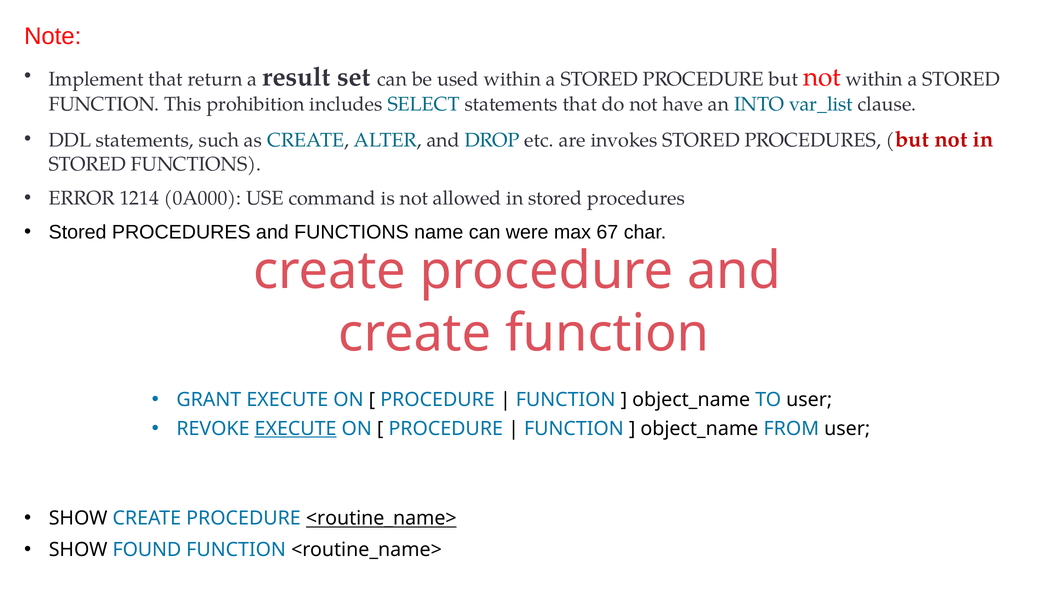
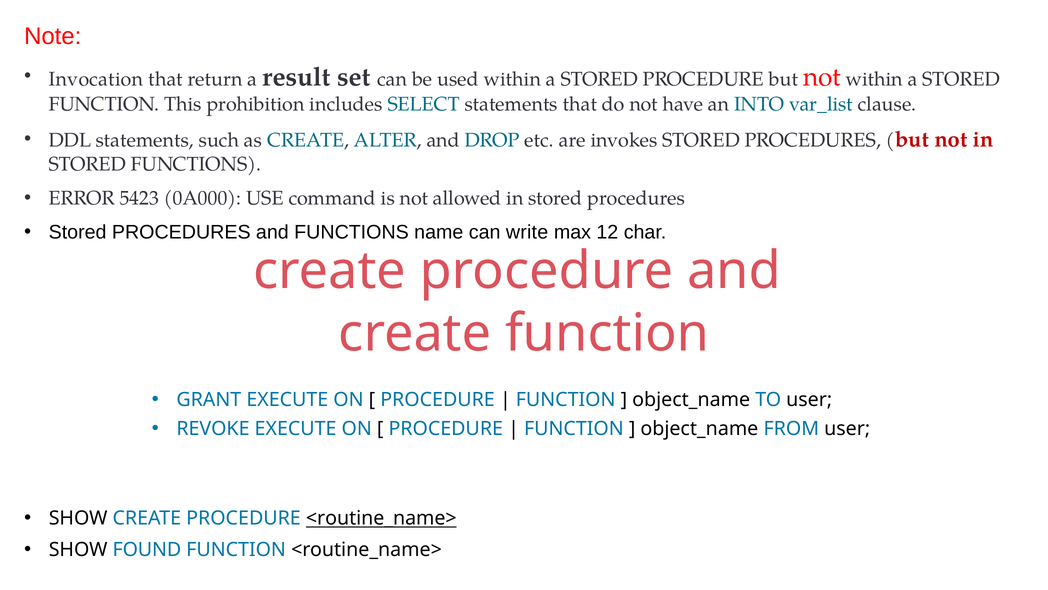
Implement: Implement -> Invocation (96, 79)
1214: 1214 -> 5423 (139, 198)
were: were -> write (527, 232)
67: 67 -> 12 (607, 232)
EXECUTE underline: present -> none (296, 428)
